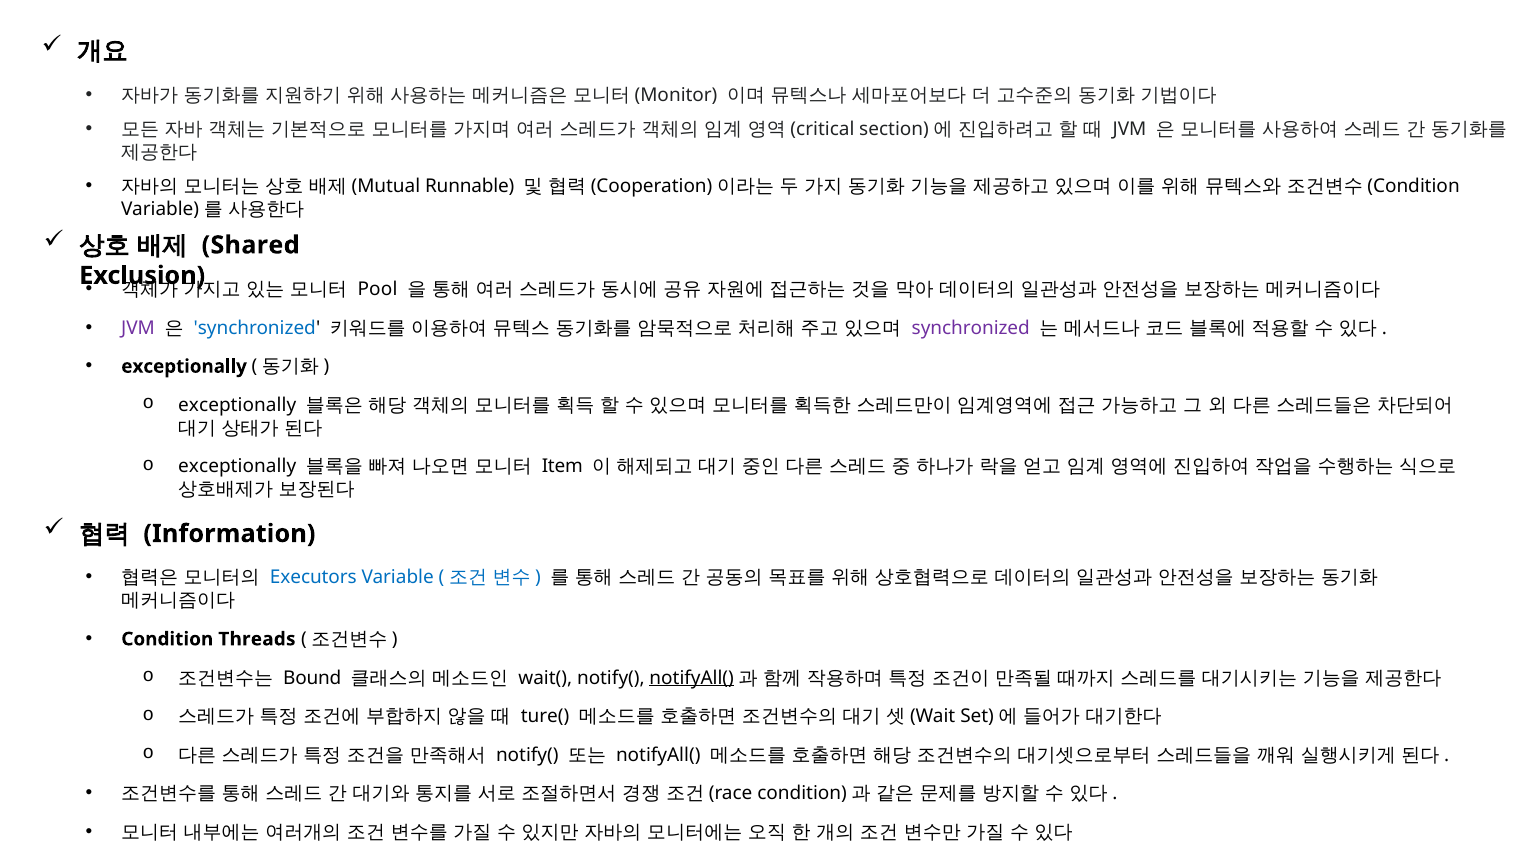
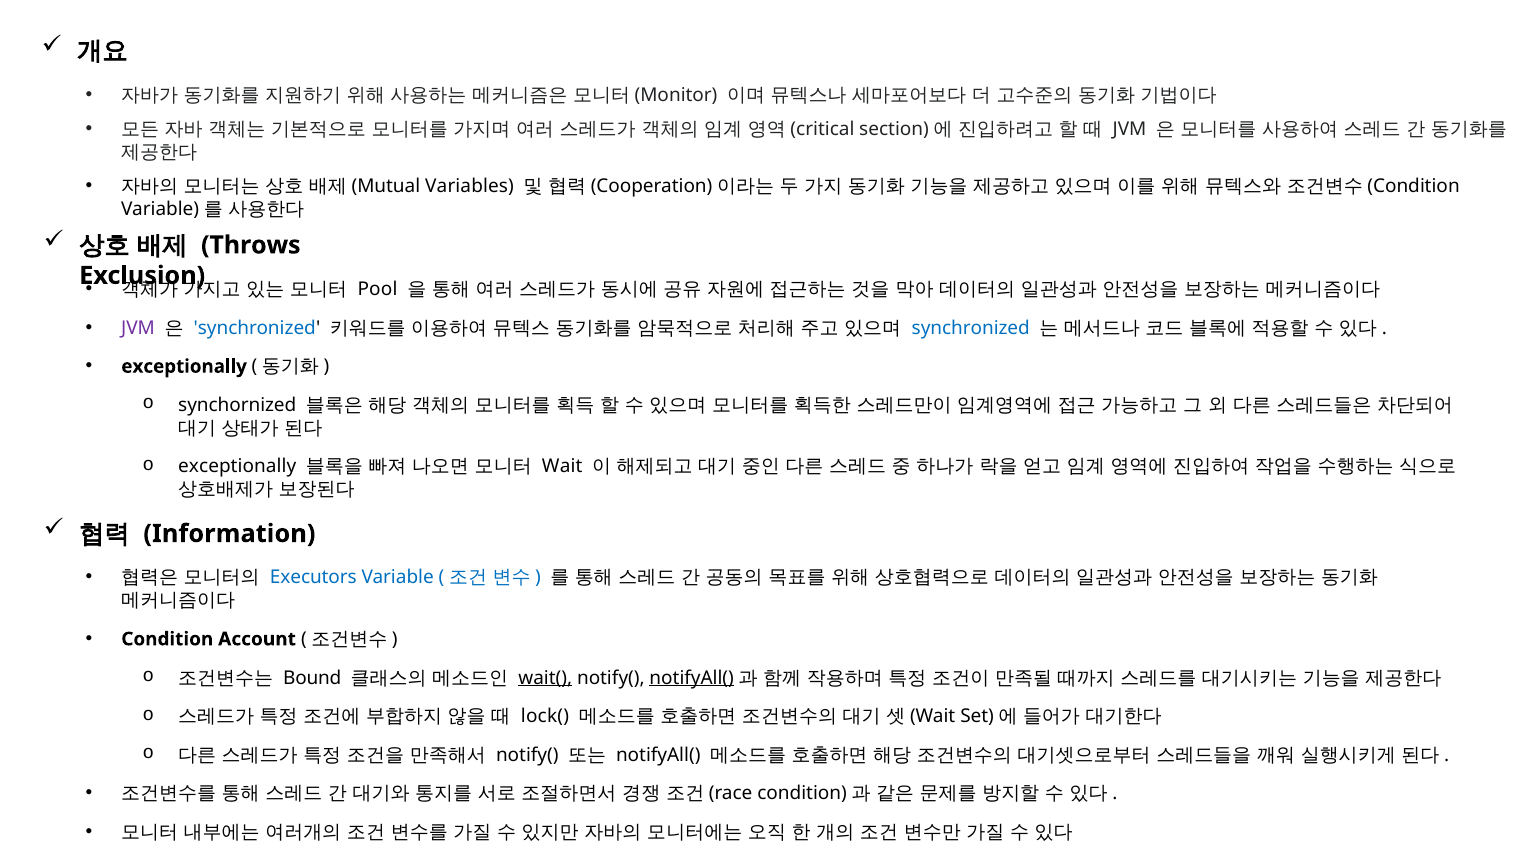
Runnable: Runnable -> Variables (470, 186)
Shared: Shared -> Throws (251, 245)
synchronized colour: purple -> blue (971, 328)
exceptionally: exceptionally -> synchornized (237, 405)
Item: Item -> Wait (562, 467)
Threads: Threads -> Account (257, 639)
wait( underline: none -> present (545, 678)
ture(: ture( -> lock( (545, 716)
